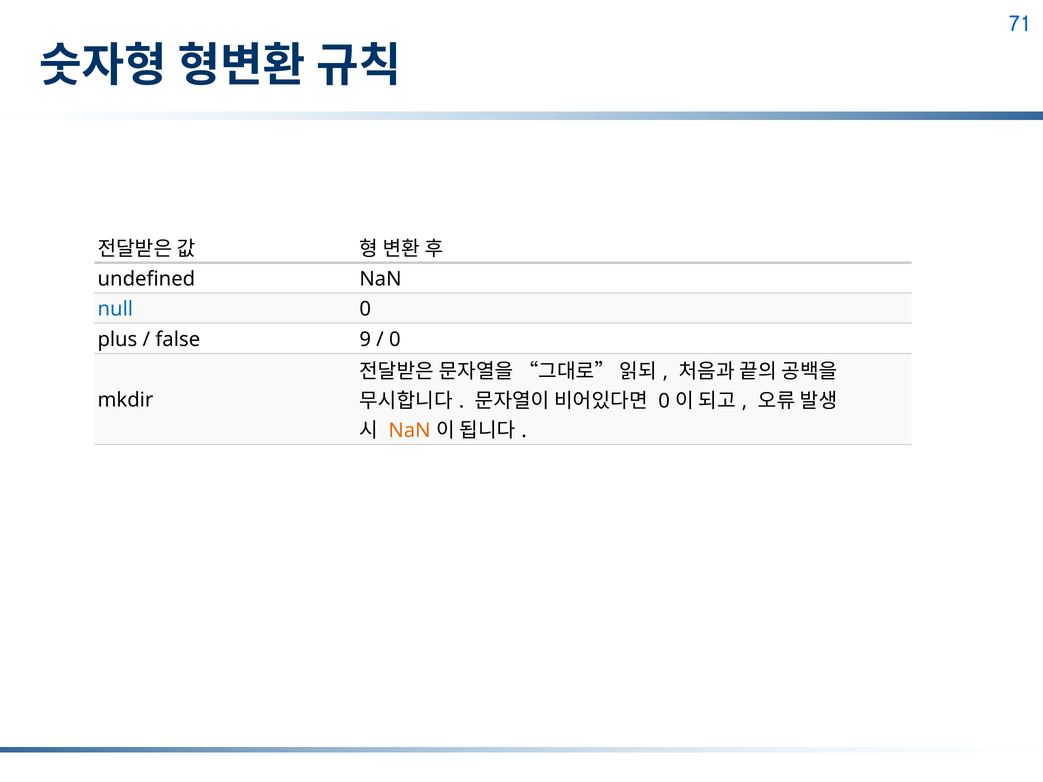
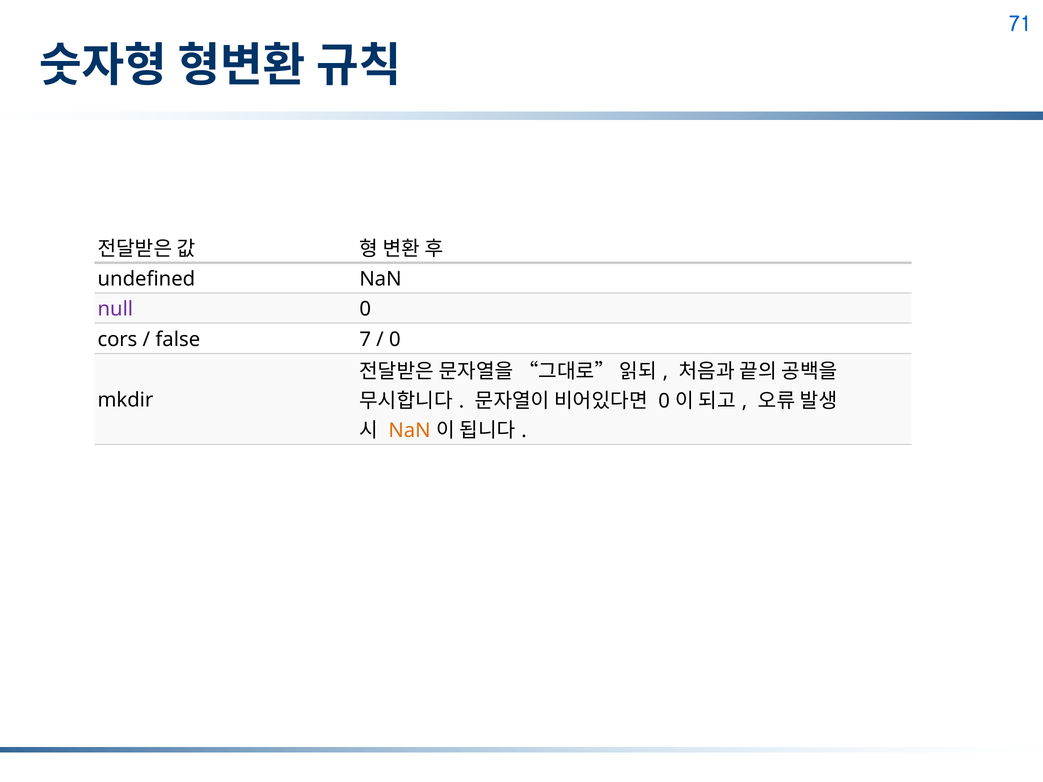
null colour: blue -> purple (115, 309)
plus: plus -> cors (117, 340)
9: 9 -> 7 (365, 340)
